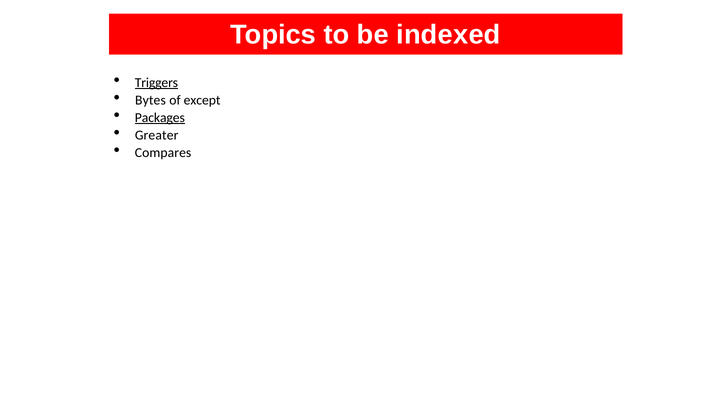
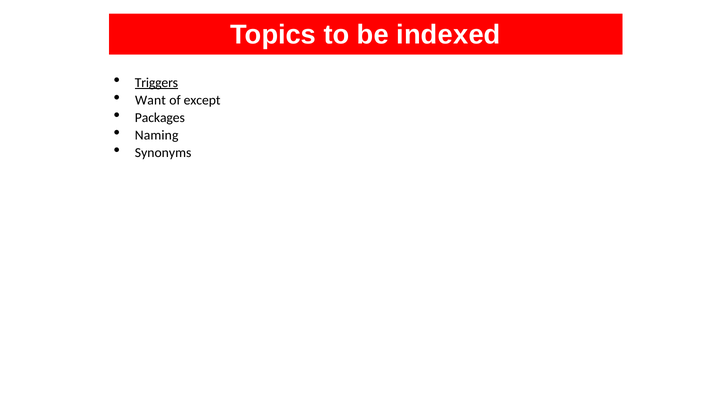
Bytes: Bytes -> Want (150, 100)
Packages underline: present -> none (160, 118)
Greater: Greater -> Naming (157, 135)
Compares: Compares -> Synonyms (163, 153)
